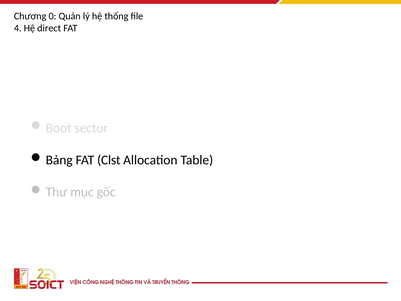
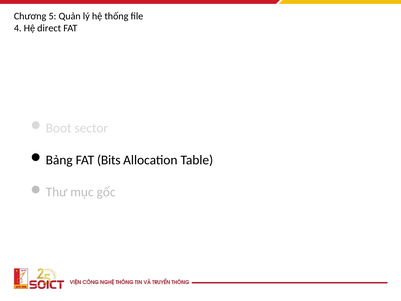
0: 0 -> 5 (52, 16)
Clst: Clst -> Bits (109, 160)
